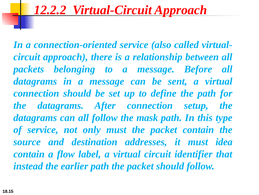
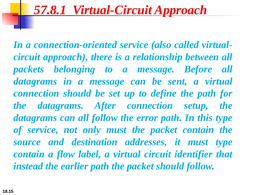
12.2.2: 12.2.2 -> 57.8.1 (50, 10)
mask: mask -> error (147, 117)
must idea: idea -> type (224, 141)
